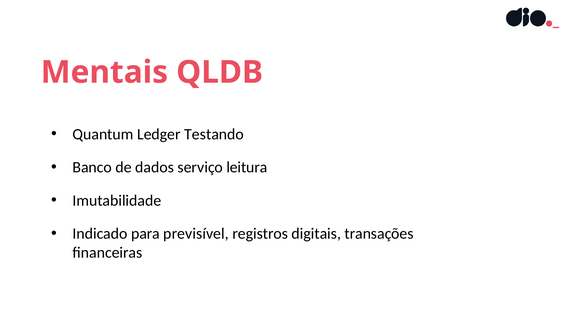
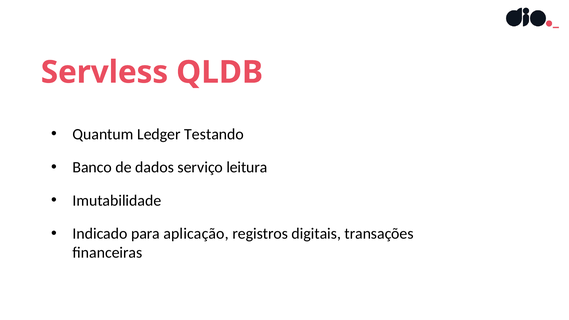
Mentais: Mentais -> Servless (104, 72)
previsível: previsível -> aplicação (196, 234)
